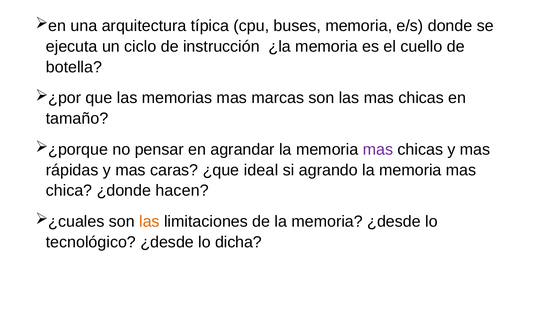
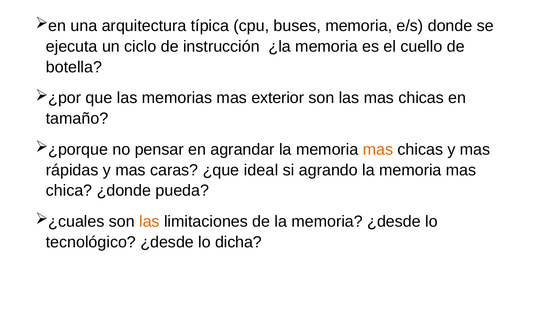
marcas: marcas -> exterior (278, 98)
mas colour: purple -> orange (378, 149)
hacen: hacen -> pueda (182, 191)
